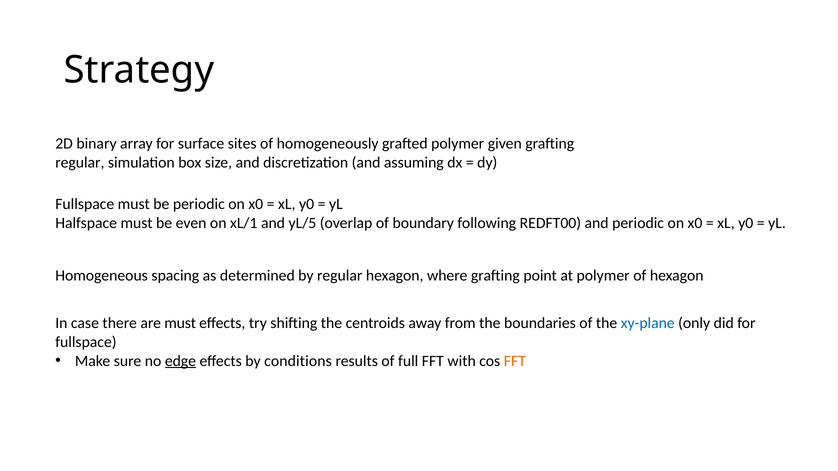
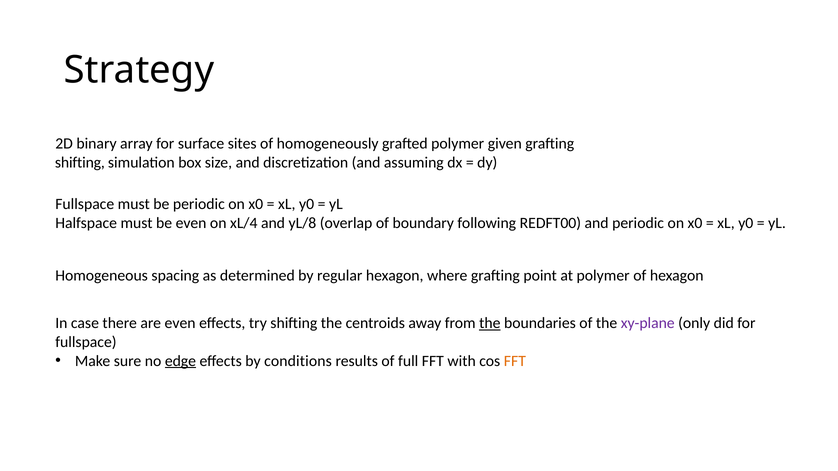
regular: regular -> shifting (80, 163)
xL/1: xL/1 -> xL/4 (244, 223)
yL/5: yL/5 -> yL/8 (302, 223)
are must: must -> even (180, 323)
the underline: none -> present (490, 323)
xy-plane colour: blue -> purple (648, 323)
